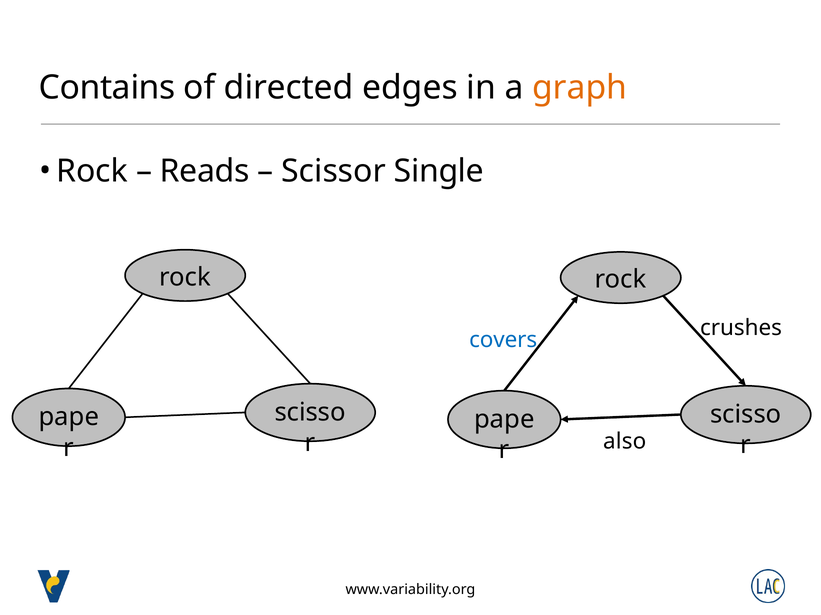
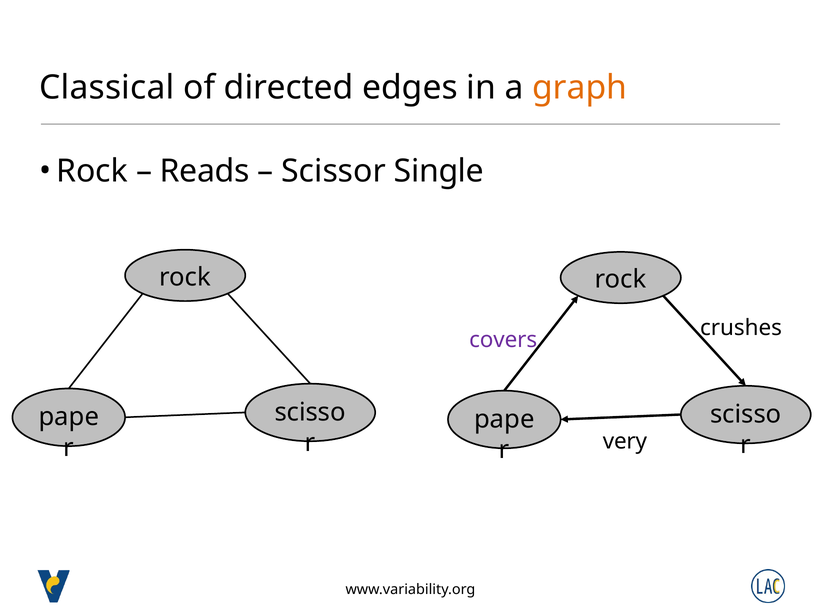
Contains: Contains -> Classical (107, 88)
covers colour: blue -> purple (503, 340)
also: also -> very (625, 442)
